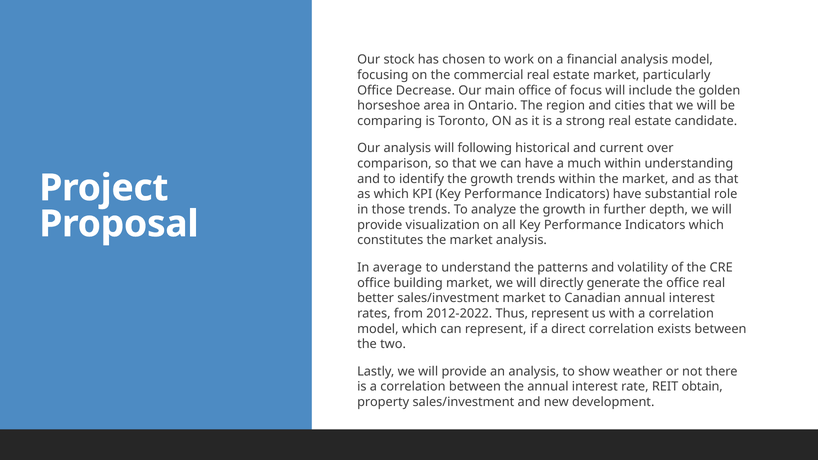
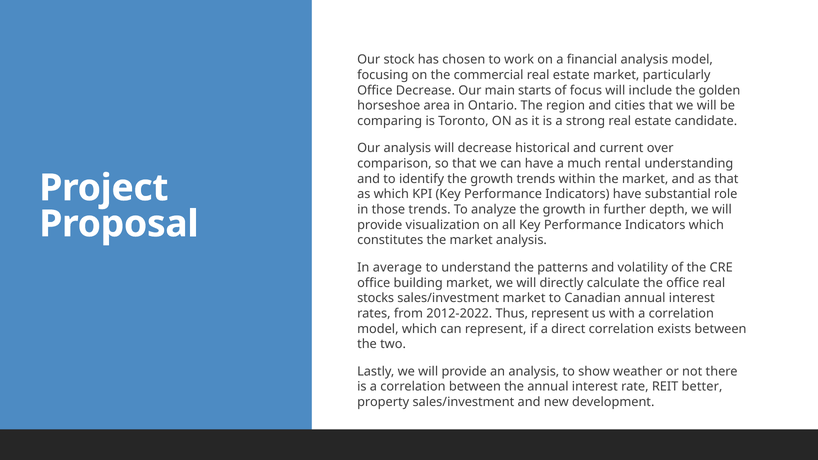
main office: office -> starts (535, 90)
will following: following -> decrease (485, 148)
much within: within -> rental (623, 164)
generate: generate -> calculate (613, 283)
better: better -> stocks (376, 298)
obtain: obtain -> better (702, 387)
